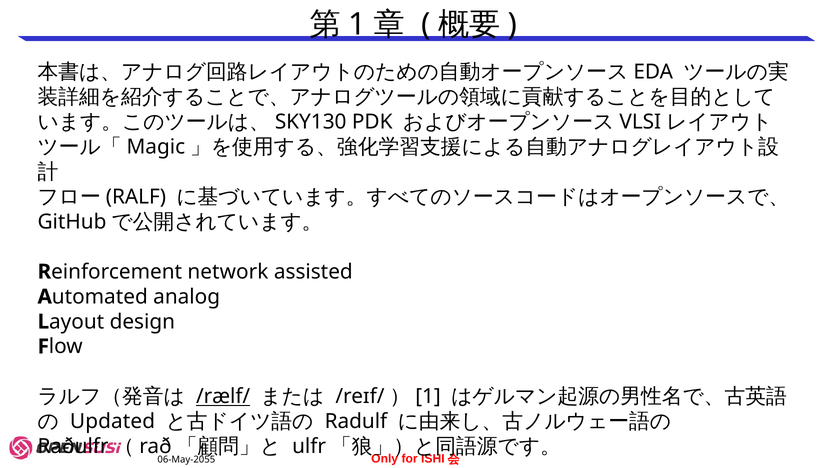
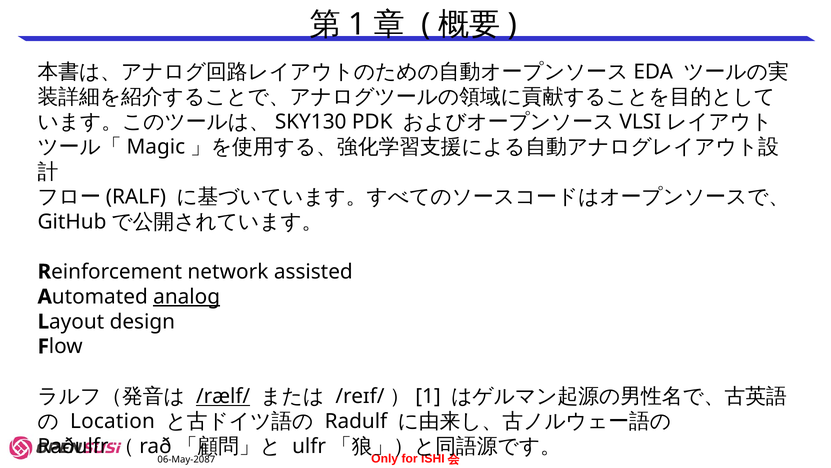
analog underline: none -> present (187, 296)
Updated: Updated -> Location (112, 421)
06-May-2055: 06-May-2055 -> 06-May-2087 (186, 459)
